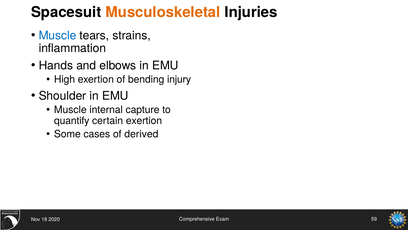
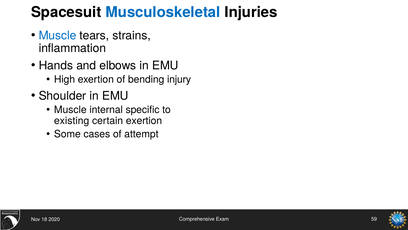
Musculoskeletal colour: orange -> blue (163, 12)
capture: capture -> specific (143, 110)
quantify: quantify -> existing (72, 121)
derived: derived -> attempt (141, 134)
